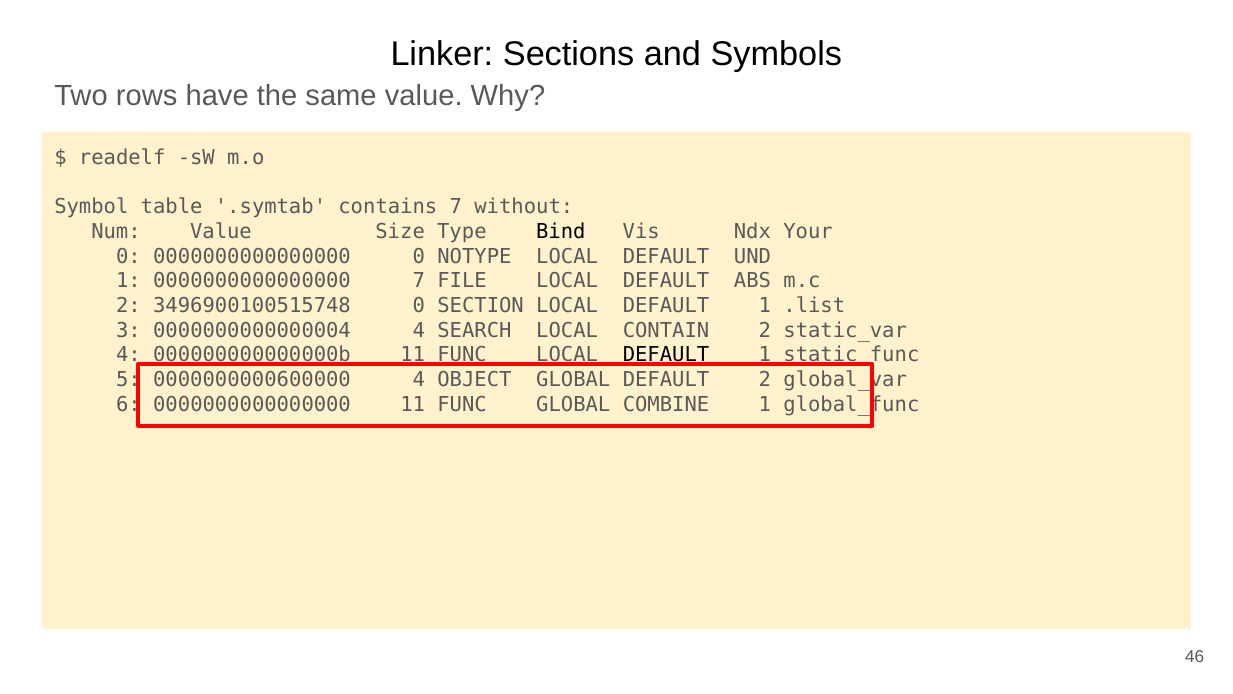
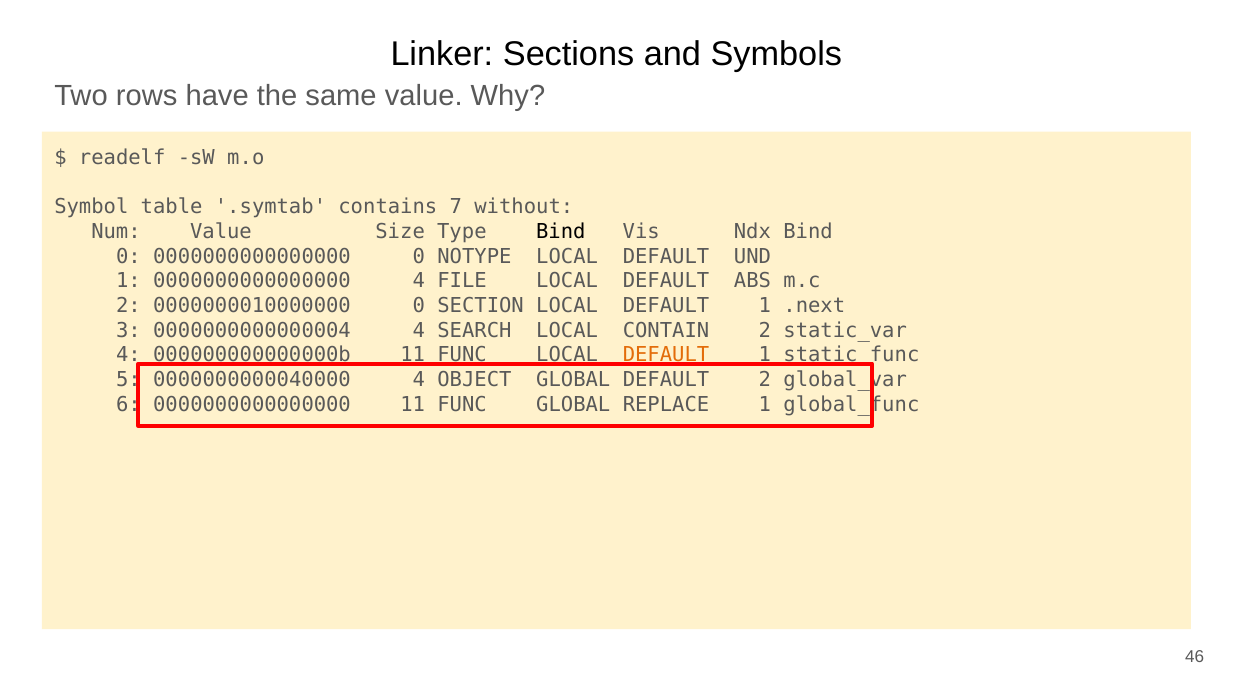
Ndx Your: Your -> Bind (808, 232)
0000000000000000 7: 7 -> 4 (419, 281)
3496900100515748: 3496900100515748 -> 0000000010000000 (252, 306)
.list: .list -> .next (814, 306)
DEFAULT colour: black -> orange (666, 355)
0000000000600000: 0000000000600000 -> 0000000000040000 (252, 379)
COMBINE: COMBINE -> REPLACE (666, 404)
